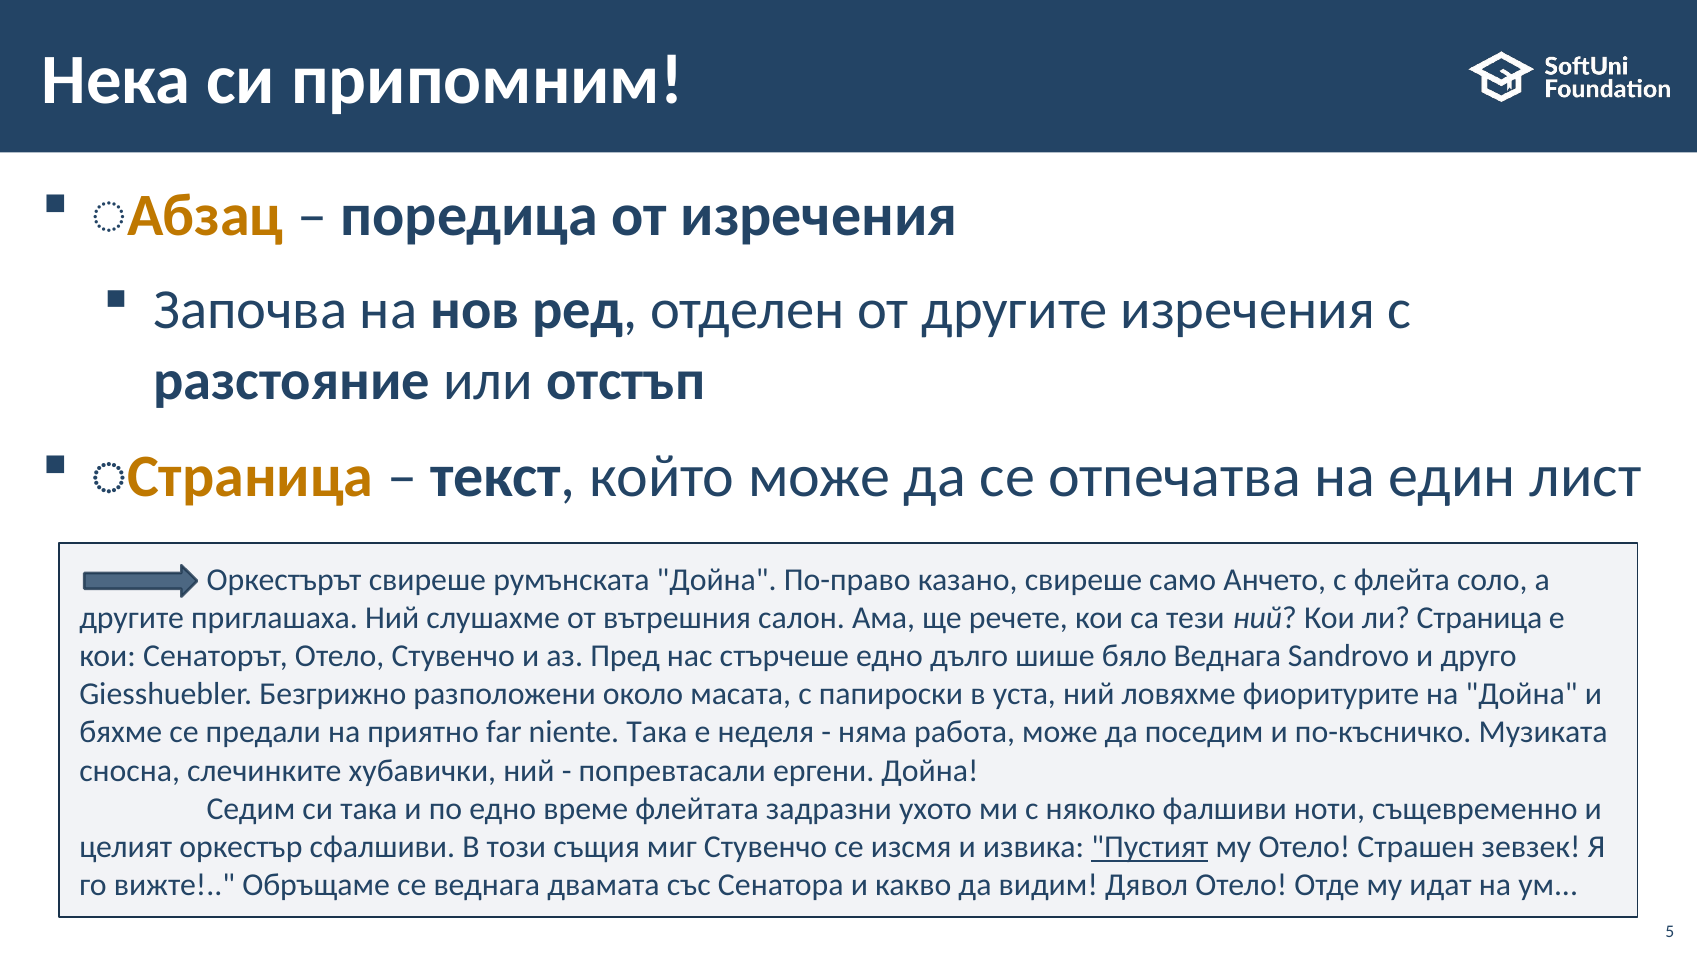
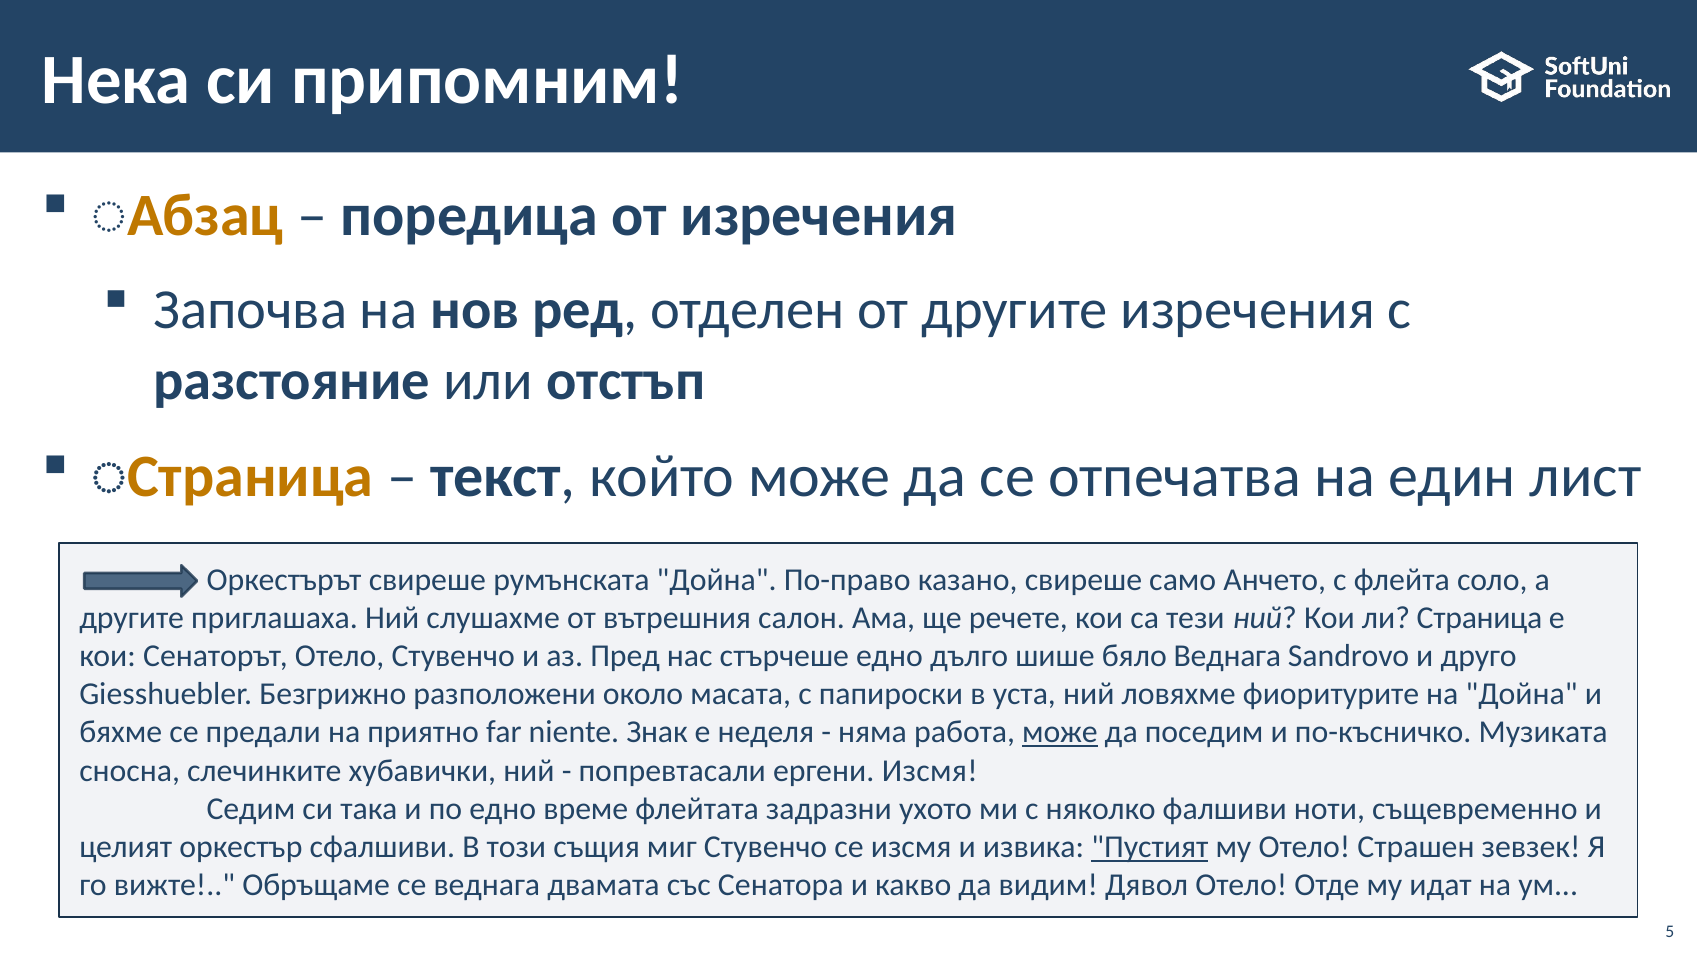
niente Така: Така -> Знак (657, 732)
може underline: none -> present (1060, 732)
ергени Дойна: Дойна -> Изсмя (930, 770)
